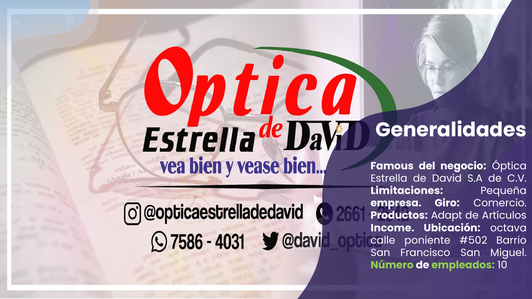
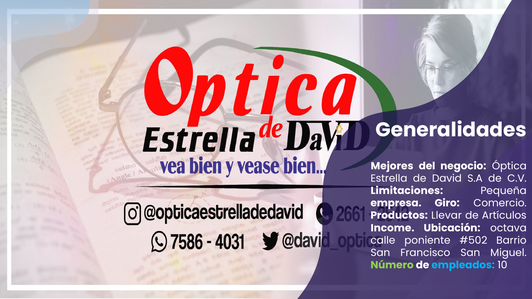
Famous: Famous -> Mejores (392, 166)
Adapt: Adapt -> Llevar (446, 216)
empleados colour: light green -> light blue (463, 265)
